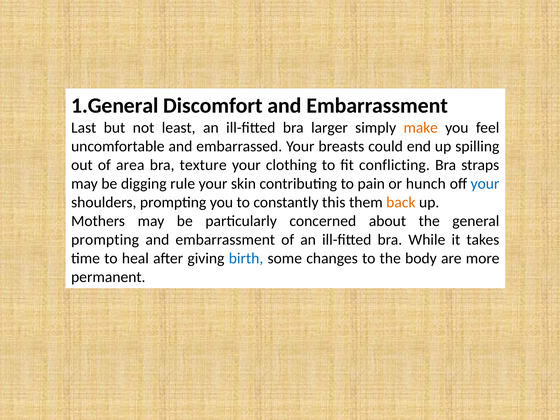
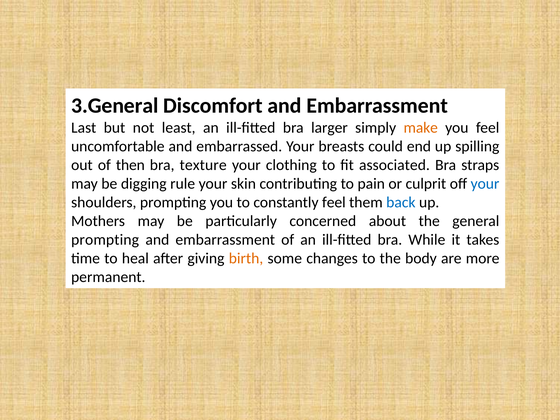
1.General: 1.General -> 3.General (115, 106)
area: area -> then (130, 165)
conflicting: conflicting -> associated (394, 165)
hunch: hunch -> culprit (426, 184)
constantly this: this -> feel (334, 202)
back colour: orange -> blue (401, 202)
birth colour: blue -> orange (246, 258)
